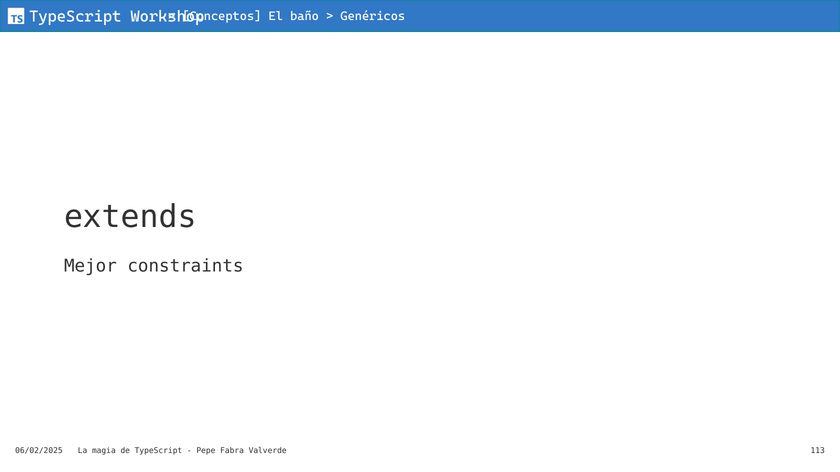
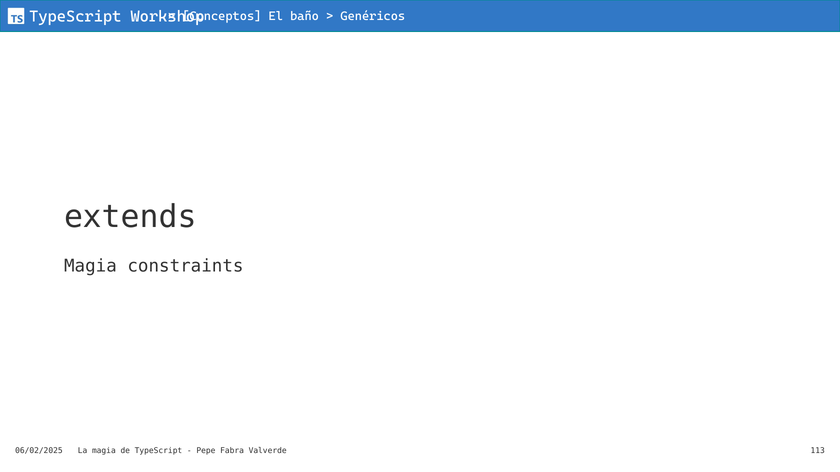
Mejor: Mejor -> Magia (90, 266)
